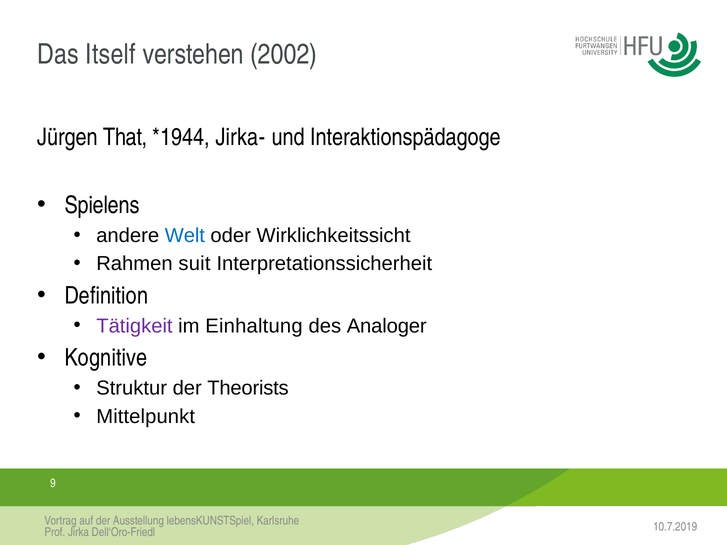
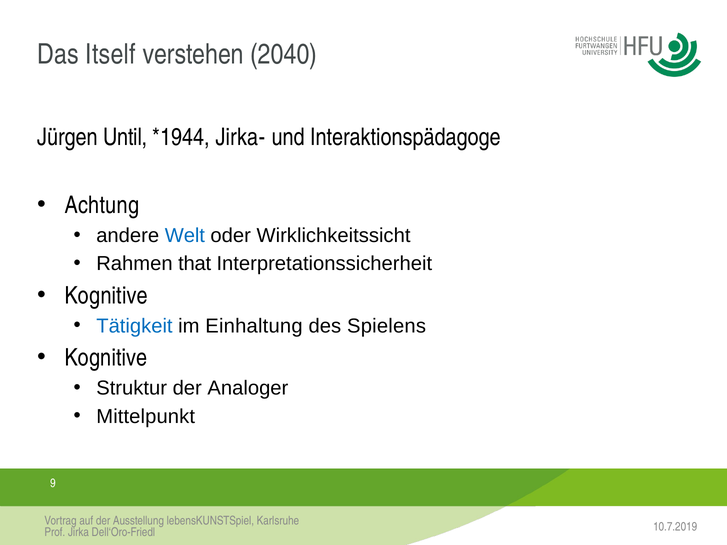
2002: 2002 -> 2040 (284, 55)
That: That -> Until (125, 137)
Spielens: Spielens -> Achtung (102, 205)
suit: suit -> that (195, 264)
Definition: Definition -> Kognitive (106, 296)
Tätigkeit colour: purple -> blue (134, 326)
Analoger: Analoger -> Spielens (387, 326)
Theorists: Theorists -> Analoger (248, 388)
